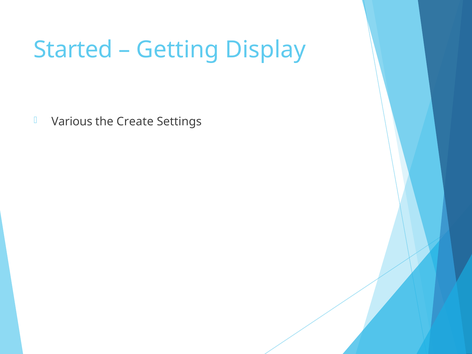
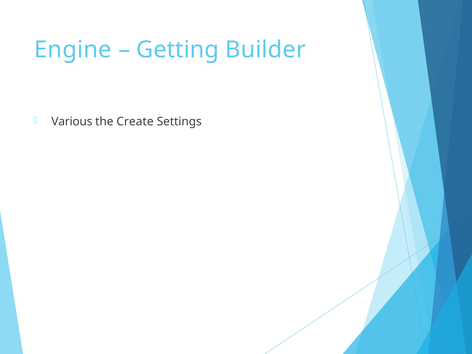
Started: Started -> Engine (73, 50)
Display: Display -> Builder (265, 50)
